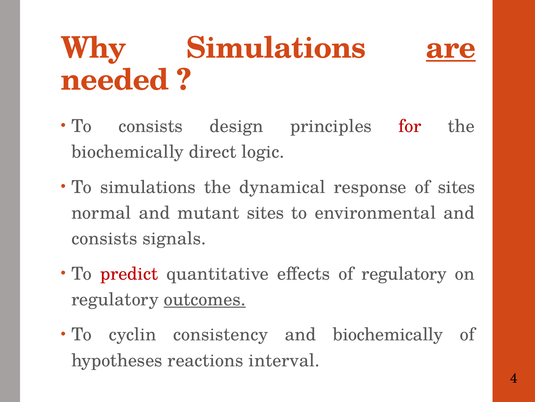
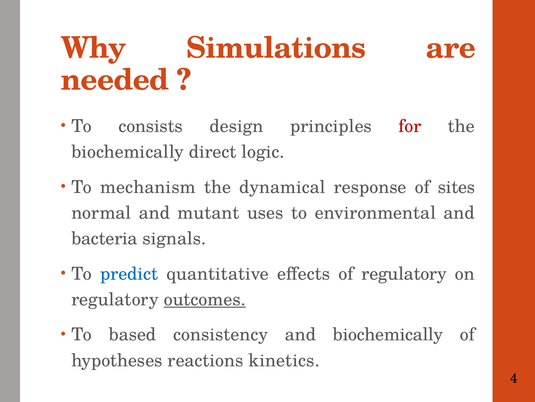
are underline: present -> none (451, 48)
To simulations: simulations -> mechanism (148, 187)
mutant sites: sites -> uses (265, 212)
consists: consists -> bacteria (104, 238)
predict colour: red -> blue (129, 273)
cyclin: cyclin -> based (133, 334)
interval: interval -> kinetics (284, 360)
